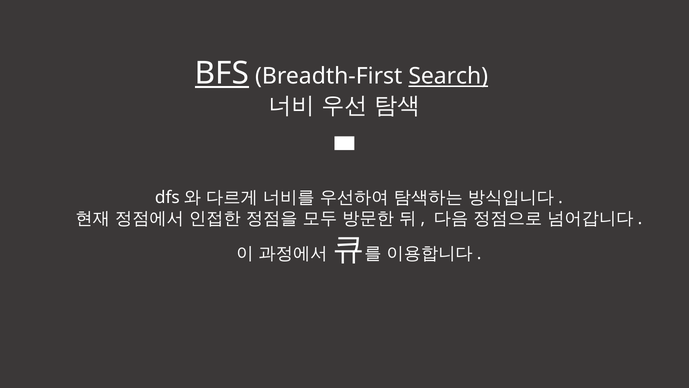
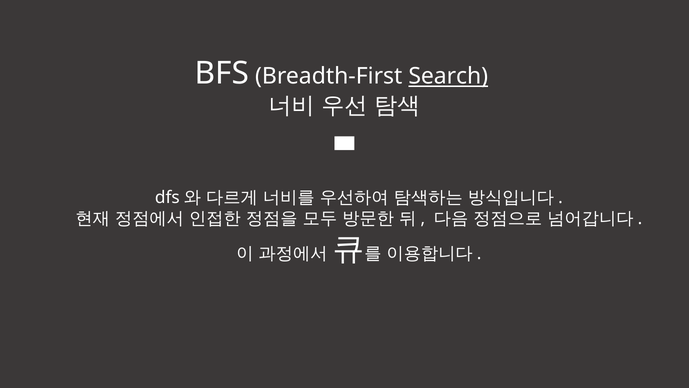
BFS underline: present -> none (222, 73)
